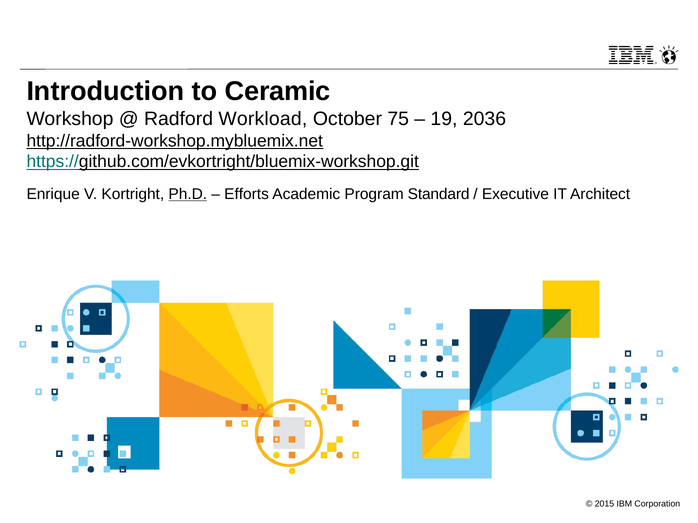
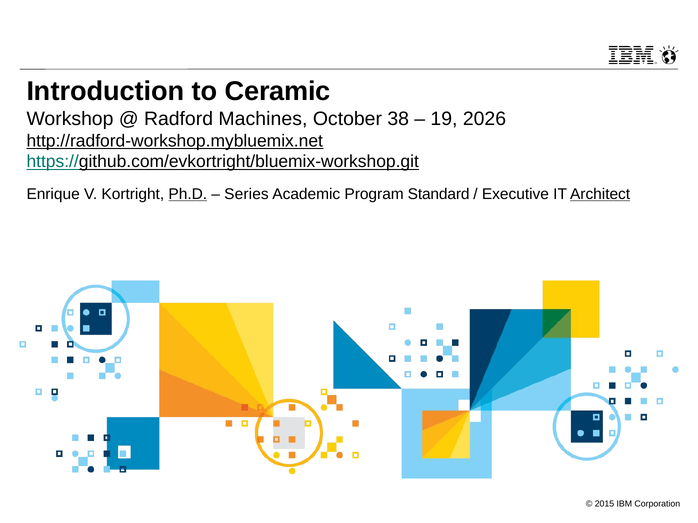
Workload: Workload -> Machines (263, 119)
75: 75 -> 38 (398, 119)
2036: 2036 -> 2026 (484, 119)
Efforts: Efforts -> Series (246, 194)
Architect underline: none -> present (600, 194)
